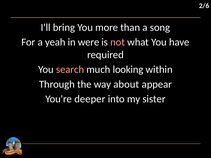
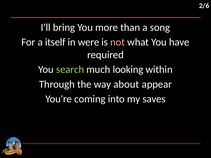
yeah: yeah -> itself (55, 42)
search colour: pink -> light green (70, 70)
deeper: deeper -> coming (90, 99)
sister: sister -> saves (154, 99)
